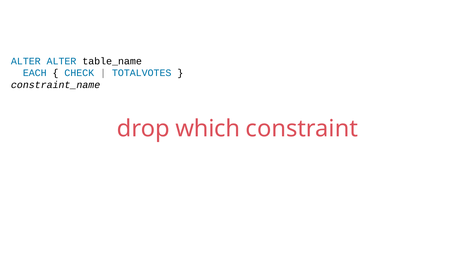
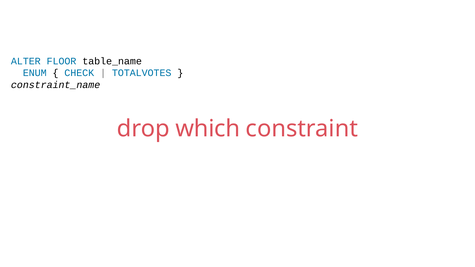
ALTER ALTER: ALTER -> FLOOR (62, 61)
EACH: EACH -> ENUM (35, 73)
